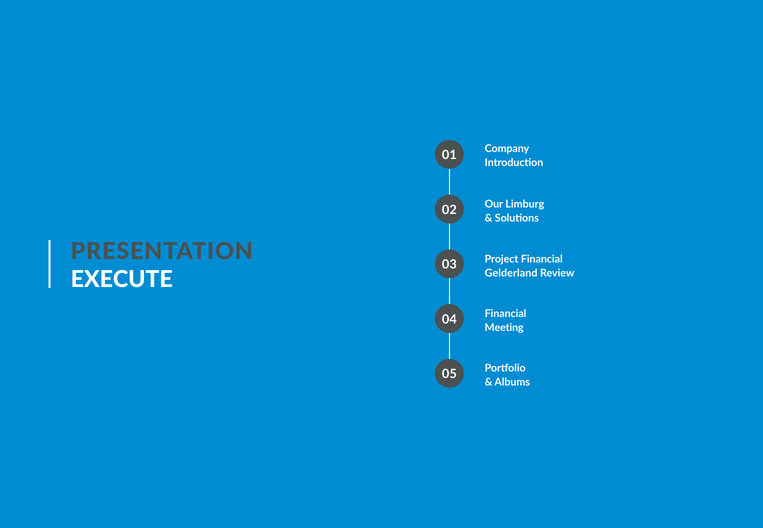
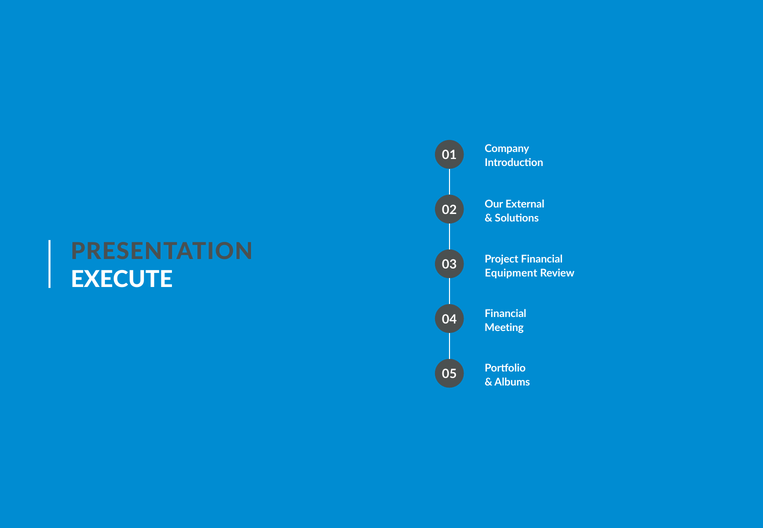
Limburg: Limburg -> External (525, 205)
Gelderland: Gelderland -> Equipment (511, 273)
